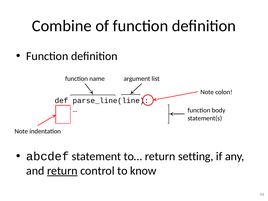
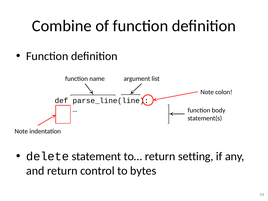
abcdef: abcdef -> delete (48, 156)
return underline: present -> none (62, 171)
know: know -> bytes (143, 171)
